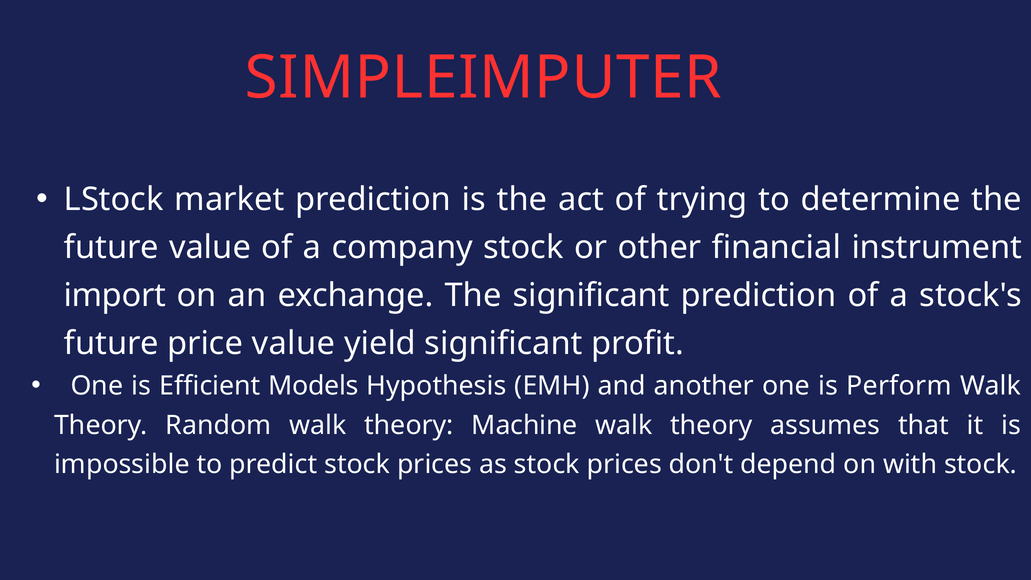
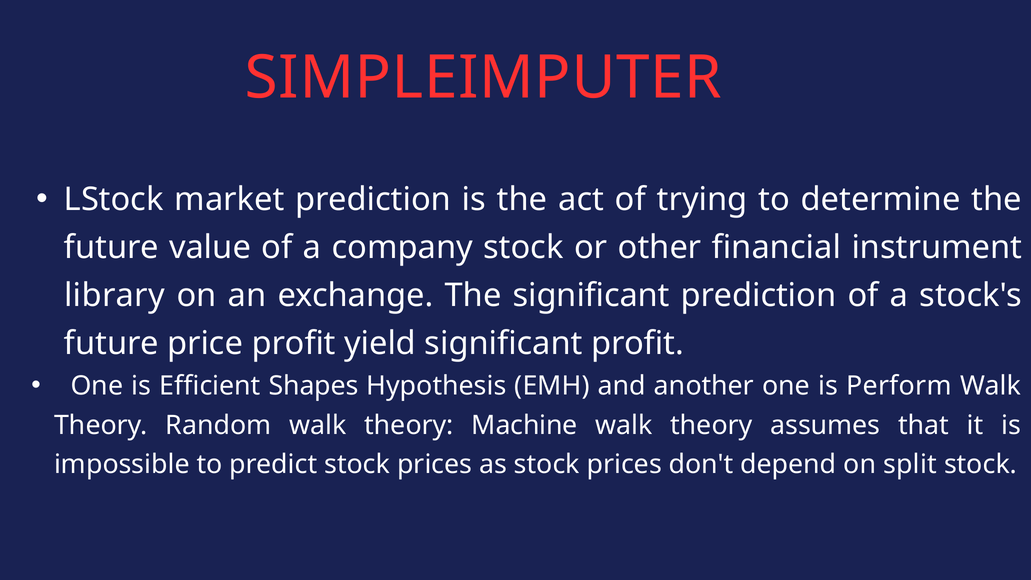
import: import -> library (115, 295)
price value: value -> profit (294, 343)
Models: Models -> Shapes (314, 386)
with: with -> split (910, 465)
